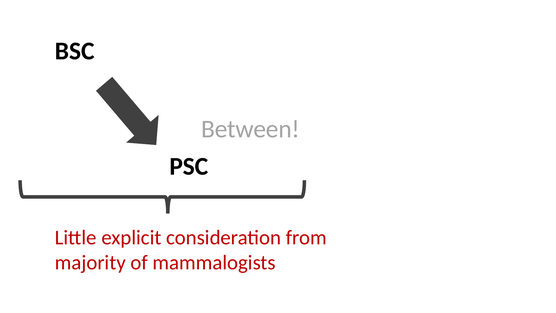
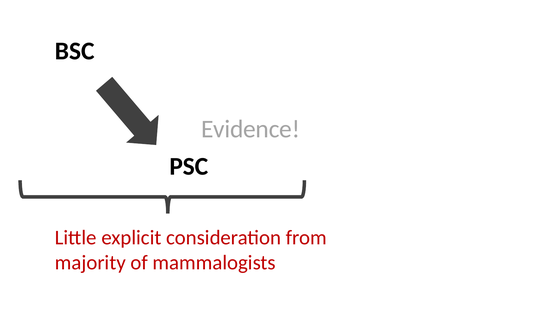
Between: Between -> Evidence (251, 129)
